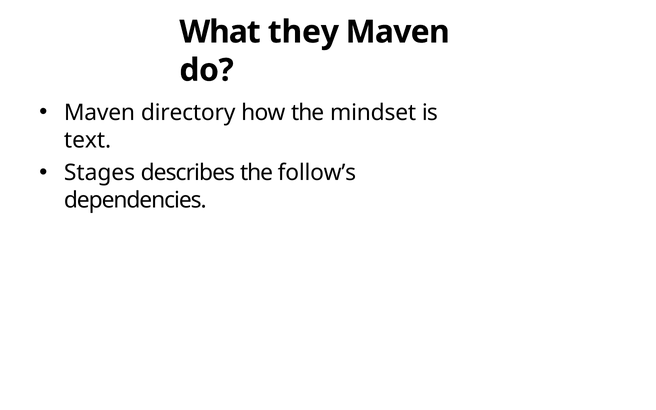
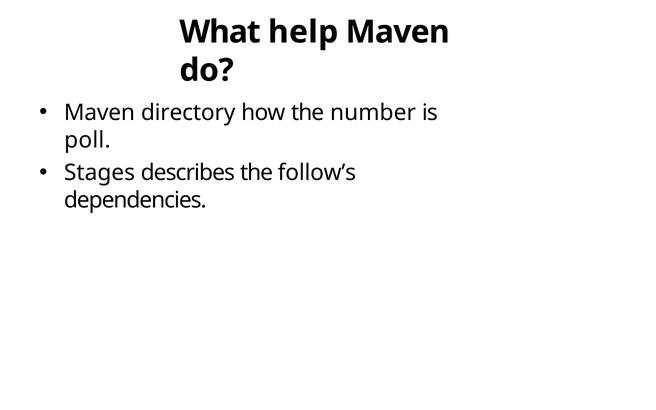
they: they -> help (303, 32)
mindset: mindset -> number (373, 113)
text: text -> poll (87, 140)
